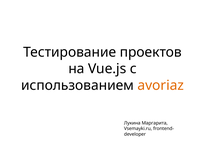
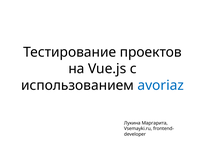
avoriaz colour: orange -> blue (161, 85)
